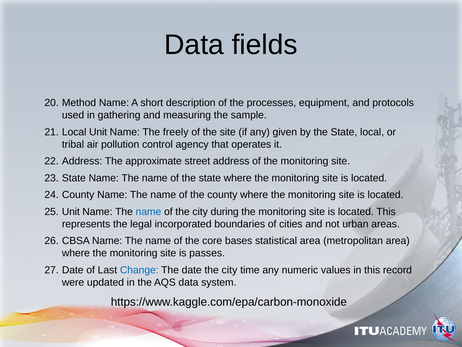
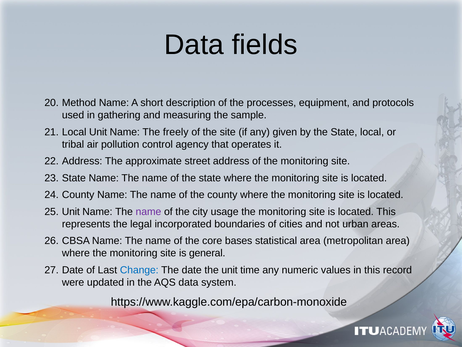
name colour: blue -> purple (148, 211)
during: during -> usage (225, 211)
passes: passes -> general (207, 253)
date the city: city -> unit (230, 270)
